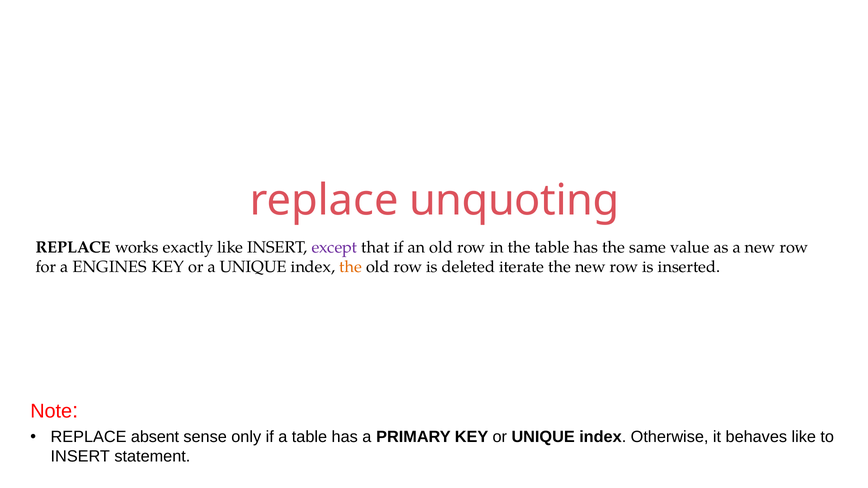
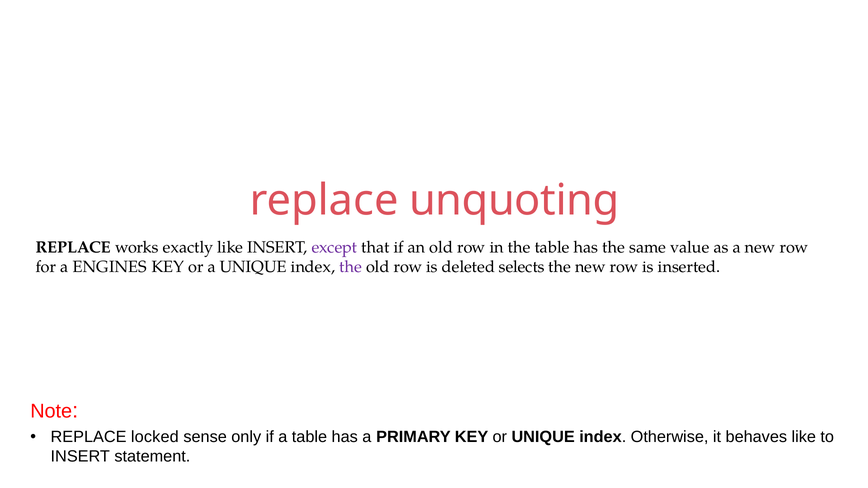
the colour: orange -> purple (351, 267)
iterate: iterate -> selects (522, 267)
absent: absent -> locked (155, 437)
